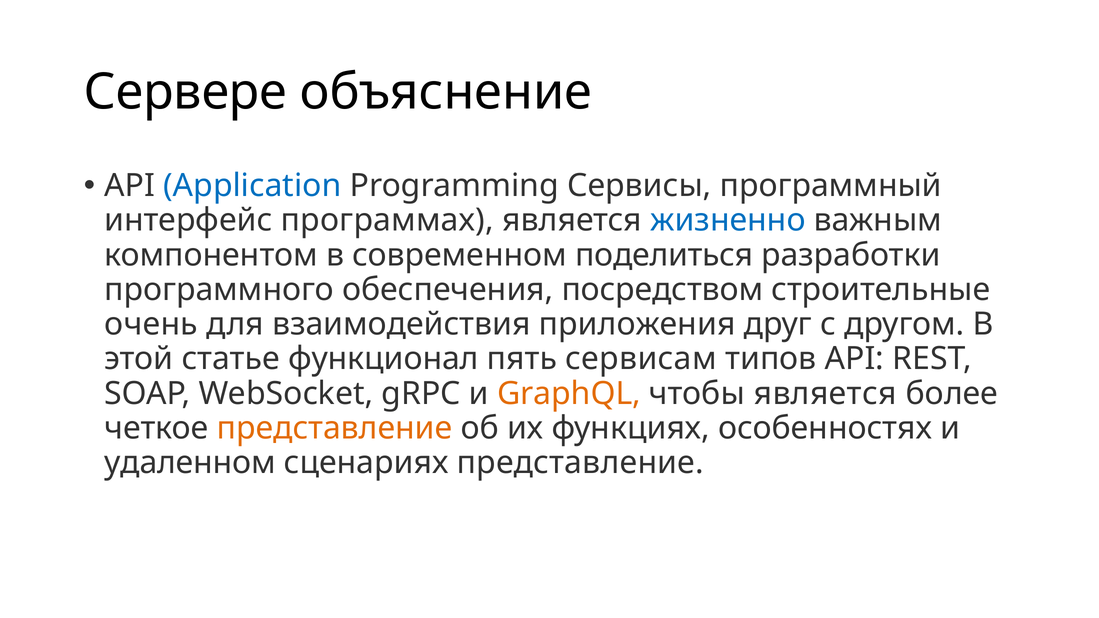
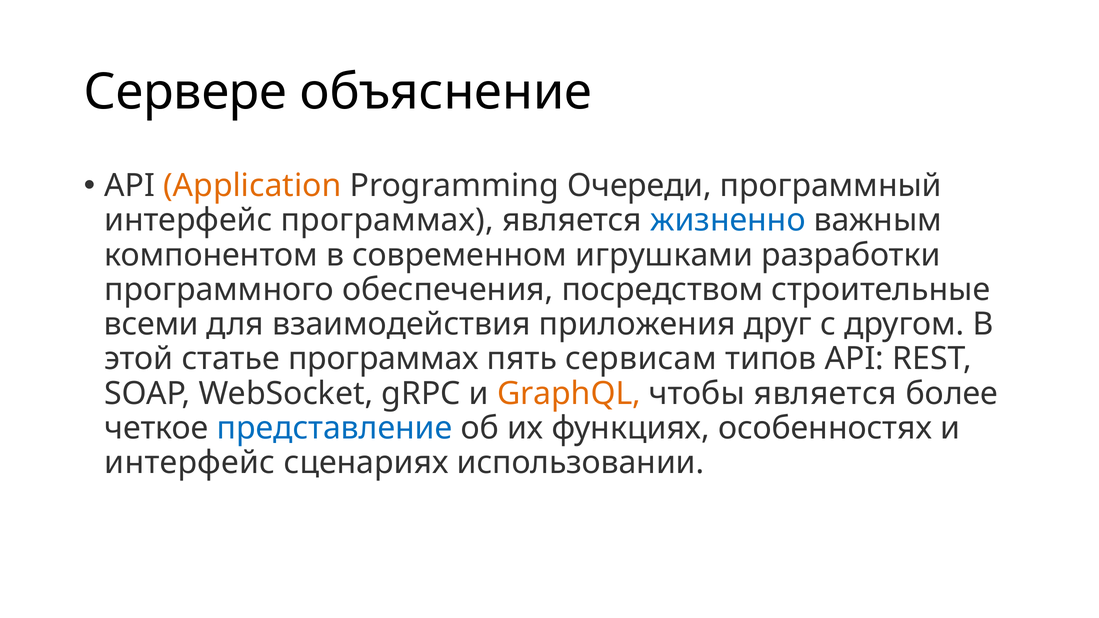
Application colour: blue -> orange (252, 186)
Сервисы: Сервисы -> Очереди (639, 186)
поделиться: поделиться -> игрушками (664, 255)
очень: очень -> всеми (151, 324)
статье функционал: функционал -> программах (383, 359)
представление colour: orange -> blue (335, 428)
удаленном: удаленном -> интерфейс (190, 463)
сценариях представление: представление -> использовании (580, 463)
